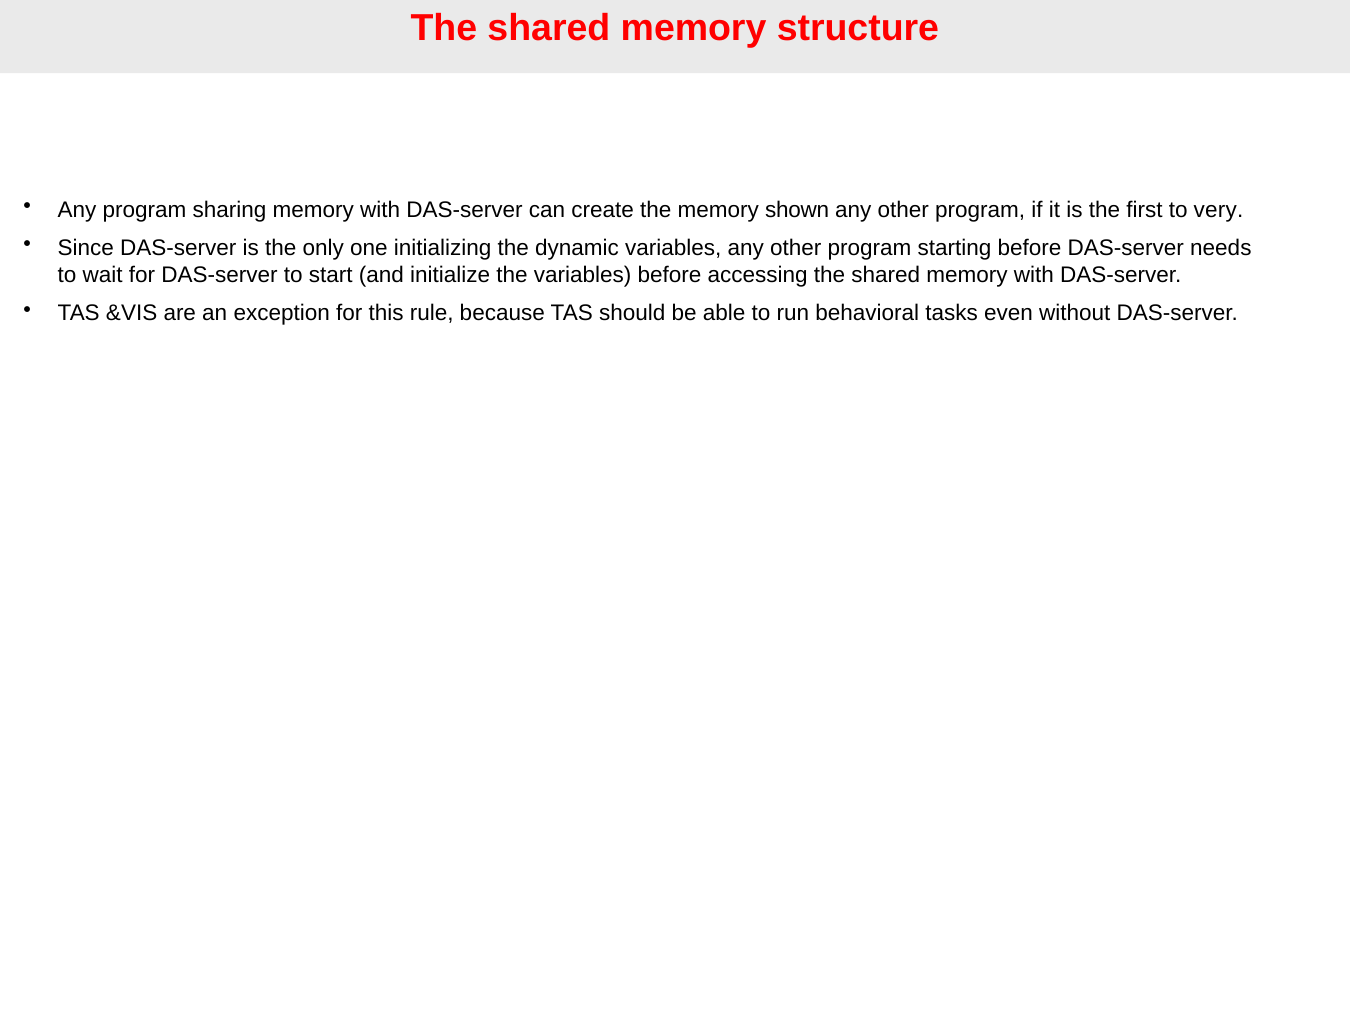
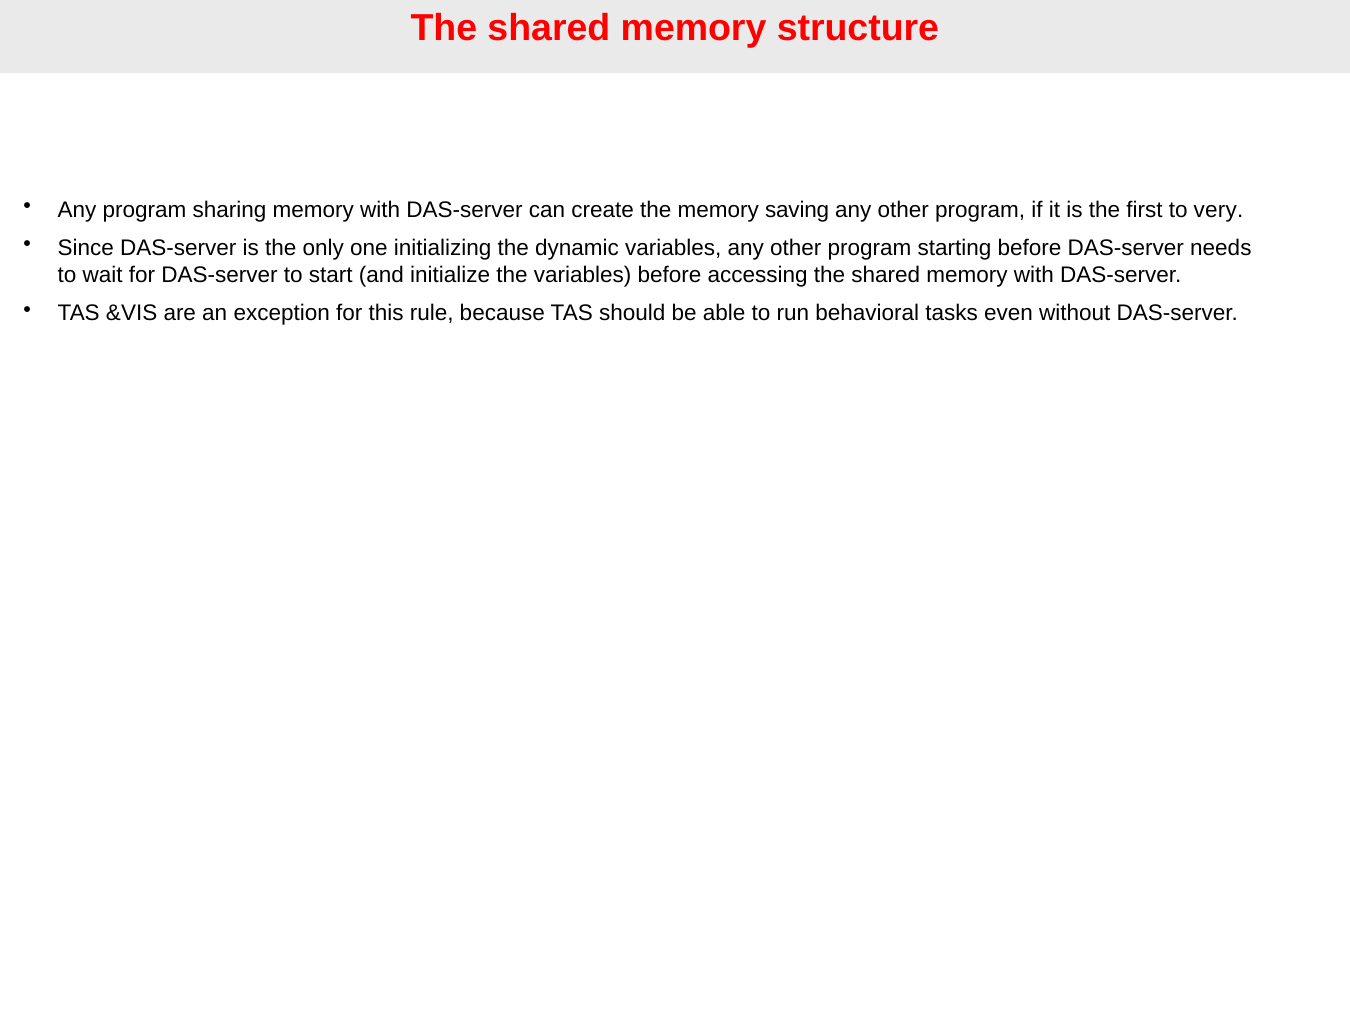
shown: shown -> saving (797, 210)
